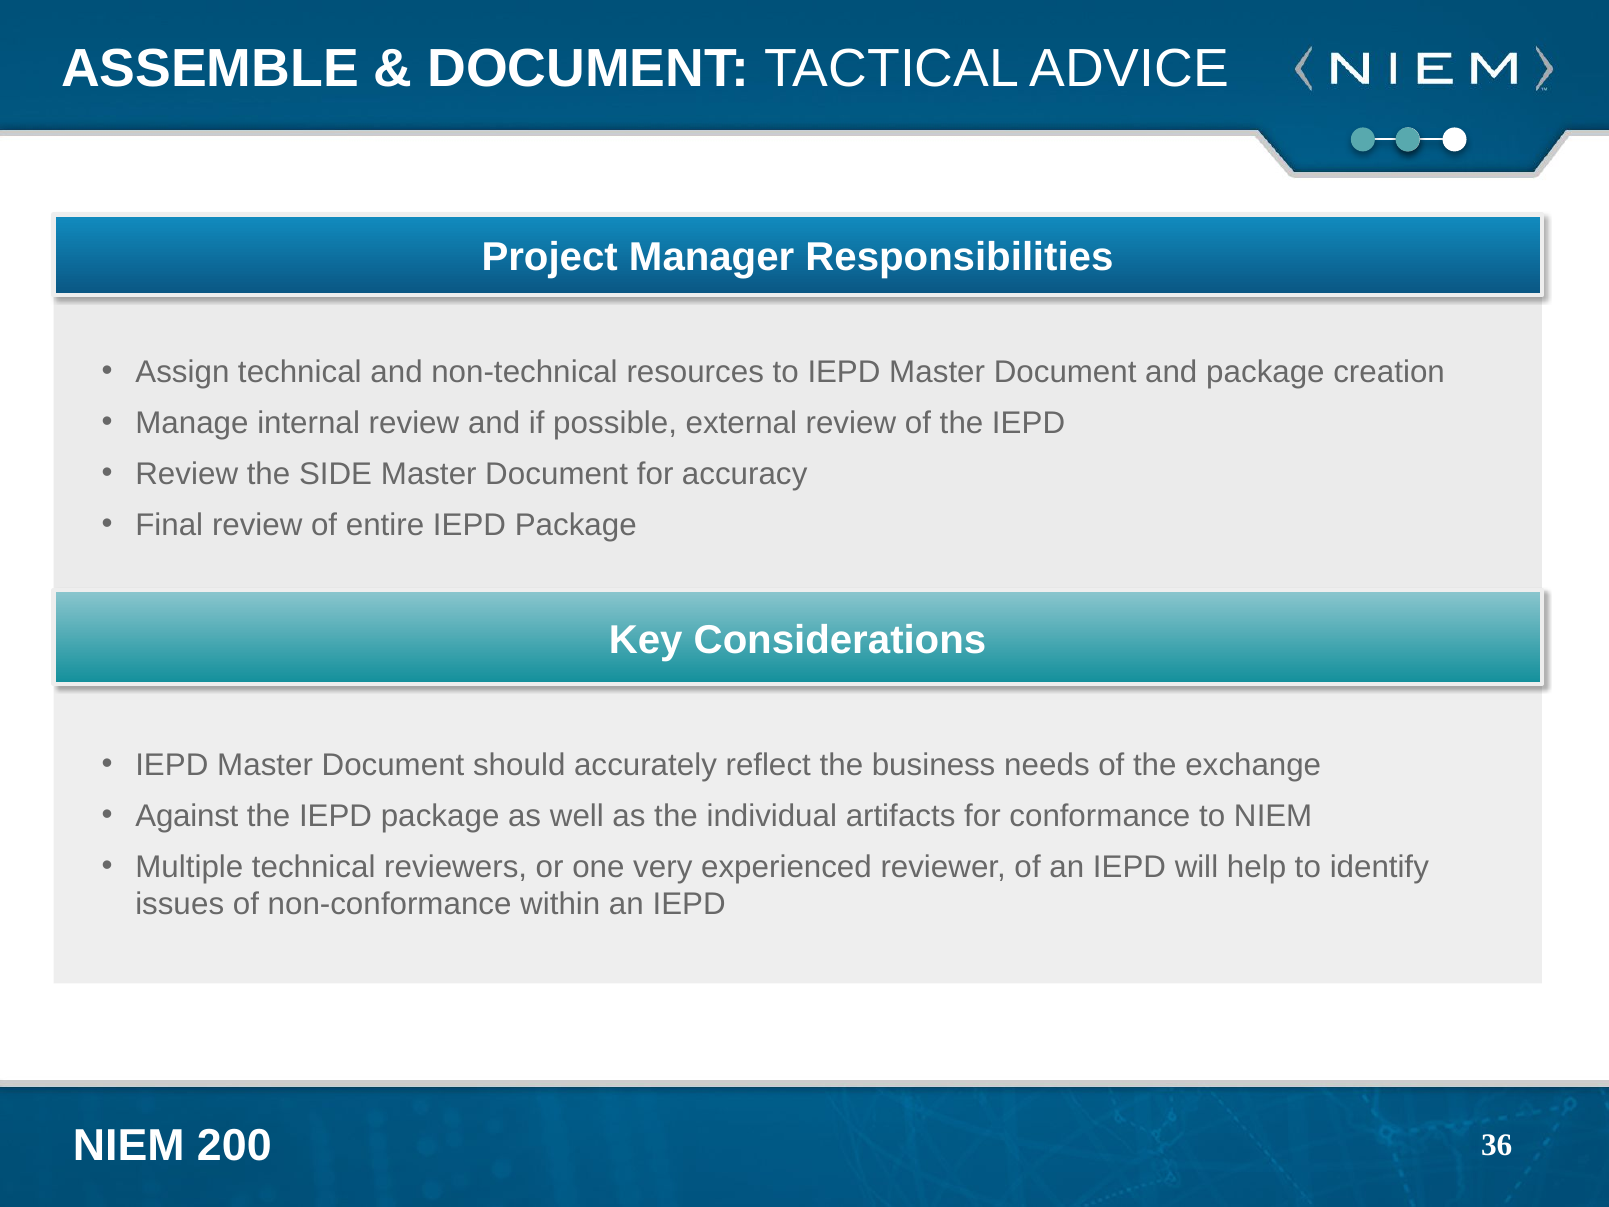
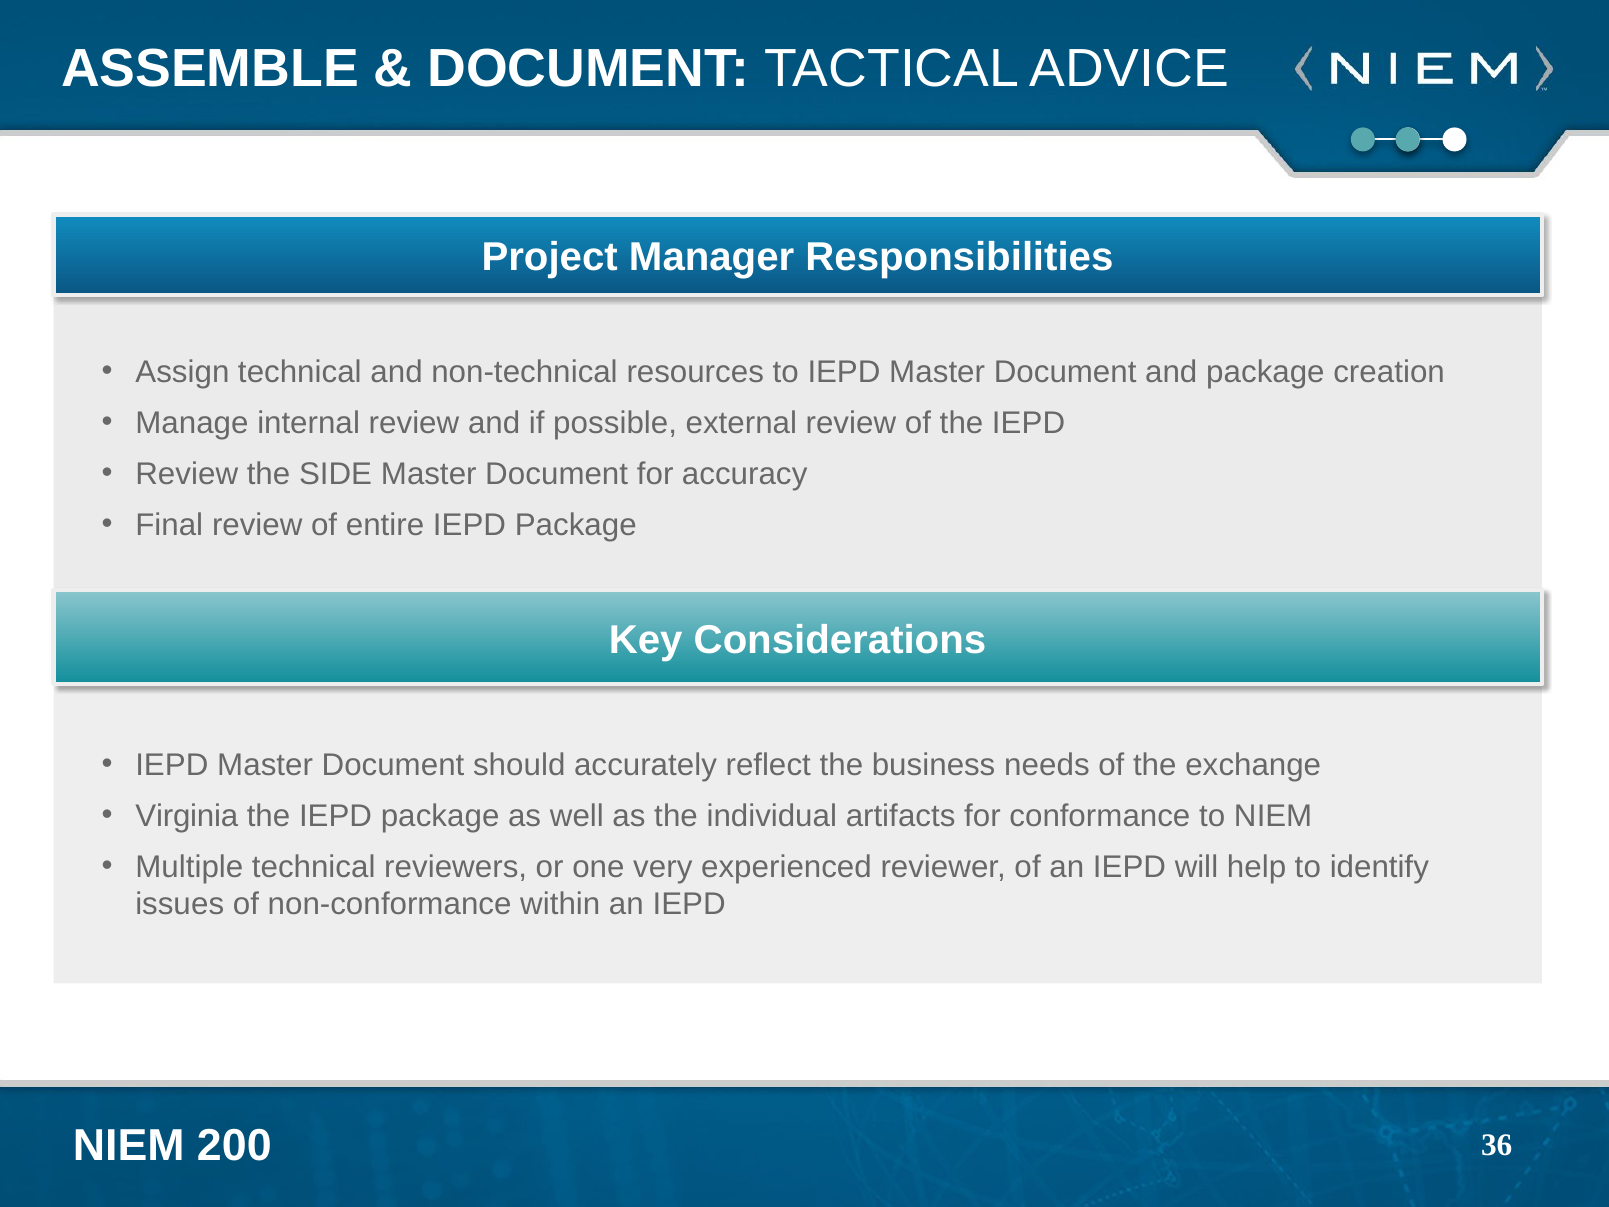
Against: Against -> Virginia (187, 816)
